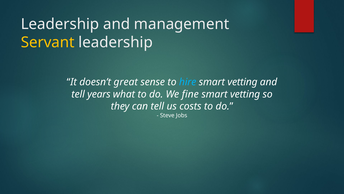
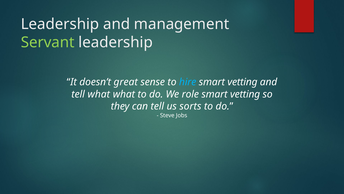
Servant colour: yellow -> light green (48, 42)
tell years: years -> what (99, 94)
fine: fine -> role (190, 94)
costs: costs -> sorts (190, 106)
